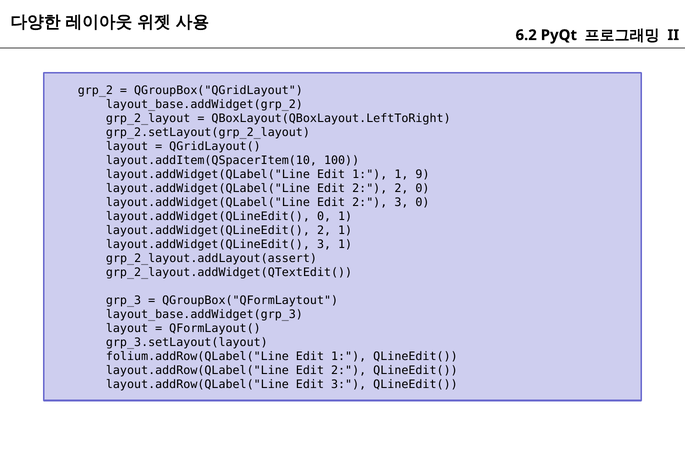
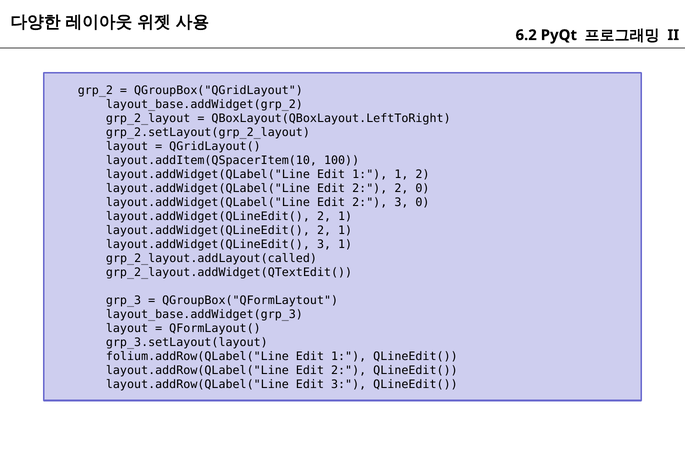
1 9: 9 -> 2 (423, 174)
0: 0 -> 2 (324, 216)
grp_2_layout.addLayout(assert: grp_2_layout.addLayout(assert -> grp_2_layout.addLayout(called (211, 258)
